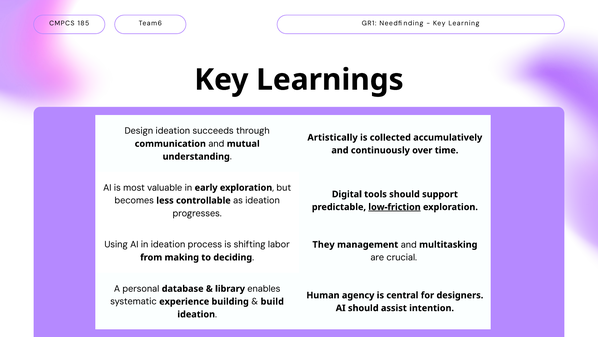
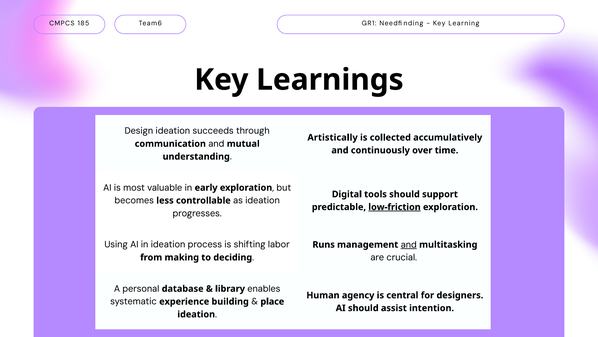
They: They -> Runs (324, 244)
and underline: none -> present (409, 244)
build: build -> place (272, 301)
